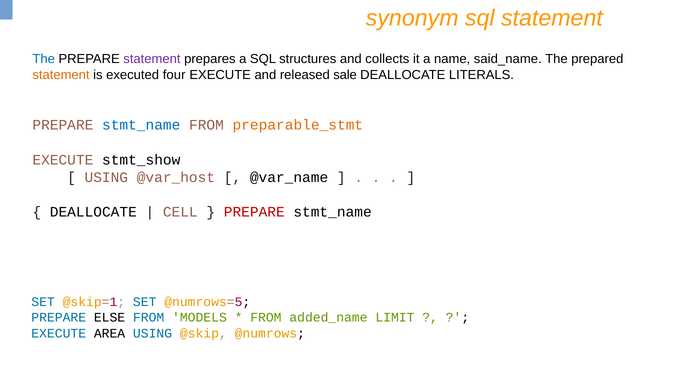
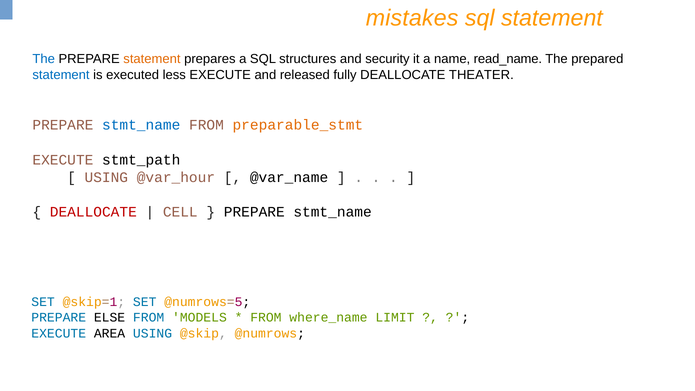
synonym: synonym -> mistakes (412, 18)
statement colour: purple -> orange (152, 59)
collects: collects -> security (387, 59)
said_name: said_name -> read_name (508, 59)
statement colour: orange -> blue (61, 75)
four: four -> less (174, 75)
sale: sale -> fully (345, 75)
LITERALS: LITERALS -> THEATER (481, 75)
stmt_show: stmt_show -> stmt_path (141, 160)
@var_host: @var_host -> @var_hour (176, 177)
DEALLOCATE colour: black -> red (93, 212)
PREPARE colour: red -> black (254, 212)
added_name: added_name -> where_name (328, 318)
